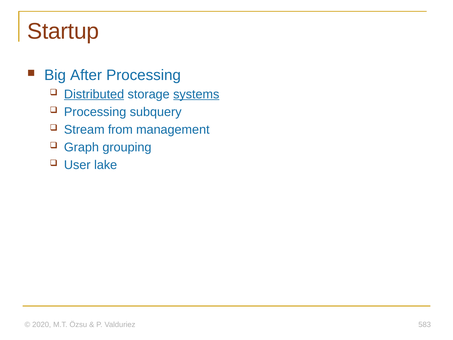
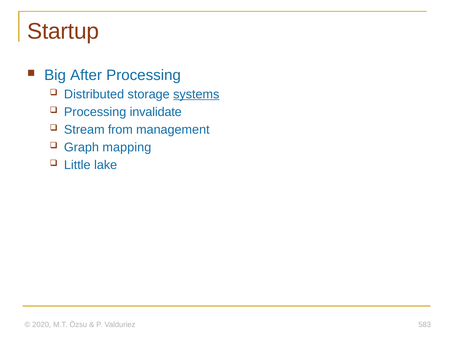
Distributed underline: present -> none (94, 94)
subquery: subquery -> invalidate (156, 112)
grouping: grouping -> mapping (127, 147)
User: User -> Little (77, 165)
